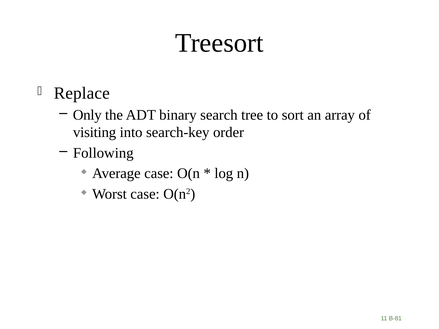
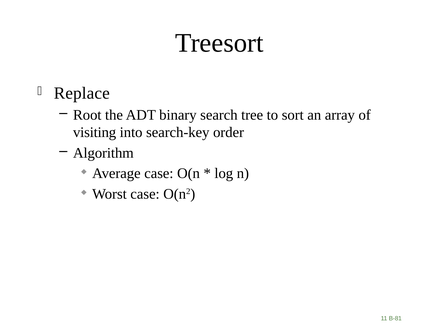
Only: Only -> Root (87, 115)
Following: Following -> Algorithm (103, 153)
